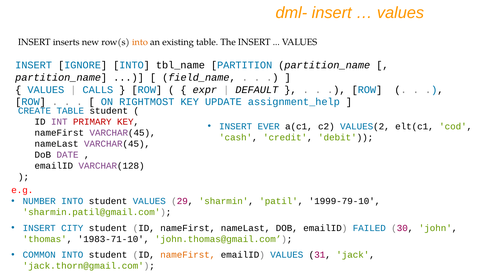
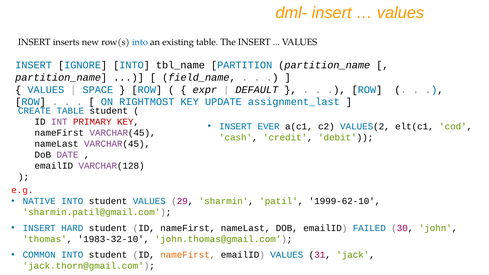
into colour: orange -> blue (140, 42)
CALLS: CALLS -> SPACE (98, 90)
assignment_help: assignment_help -> assignment_last (294, 102)
NUMBER: NUMBER -> NATIVE (39, 201)
1999-79-10: 1999-79-10 -> 1999-62-10 (345, 201)
CITY: CITY -> HARD (72, 228)
1983-71-10: 1983-71-10 -> 1983-32-10 (114, 239)
